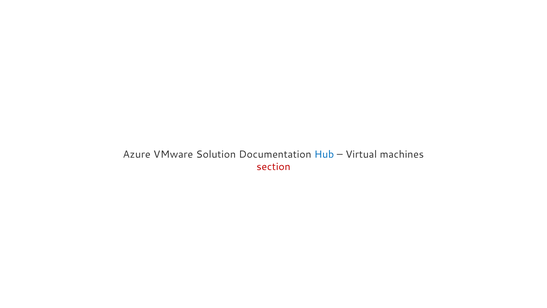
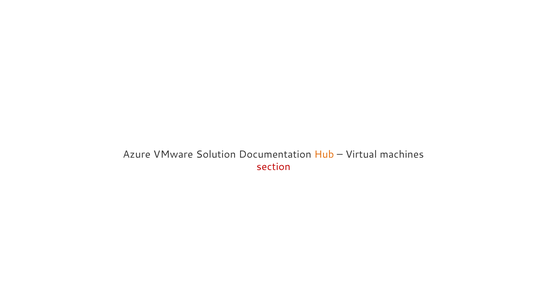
Hub colour: blue -> orange (324, 154)
